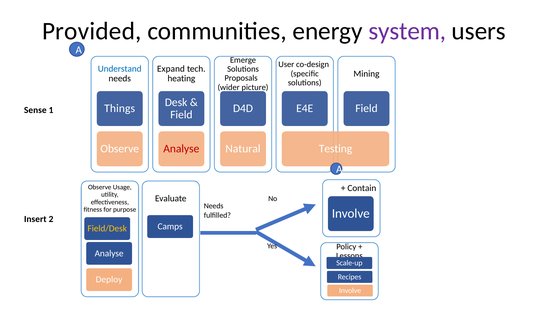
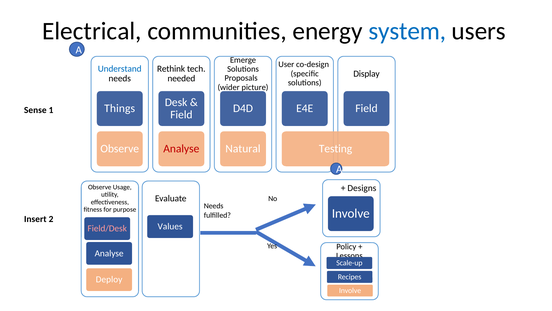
Provided: Provided -> Electrical (92, 31)
system colour: purple -> blue (407, 31)
Expand: Expand -> Rethink (171, 69)
Mining: Mining -> Display (366, 74)
heating: heating -> needed (181, 78)
Contain: Contain -> Designs (362, 188)
Camps: Camps -> Values (170, 226)
Field/Desk colour: yellow -> pink (107, 228)
